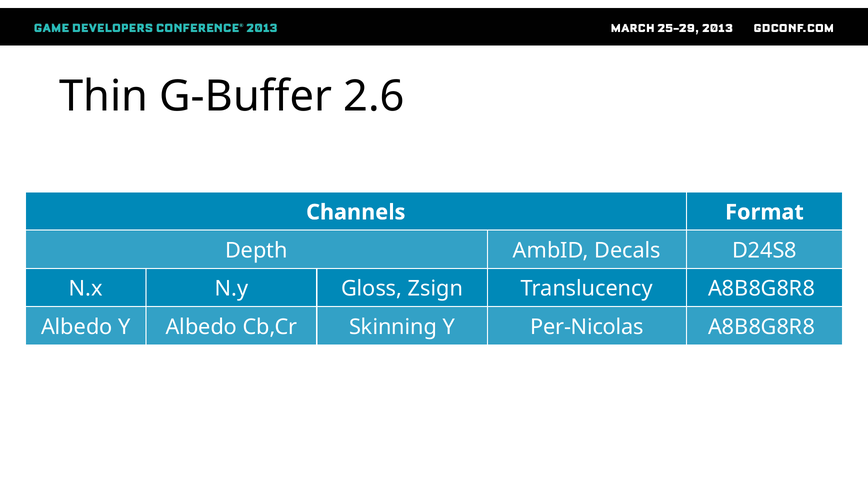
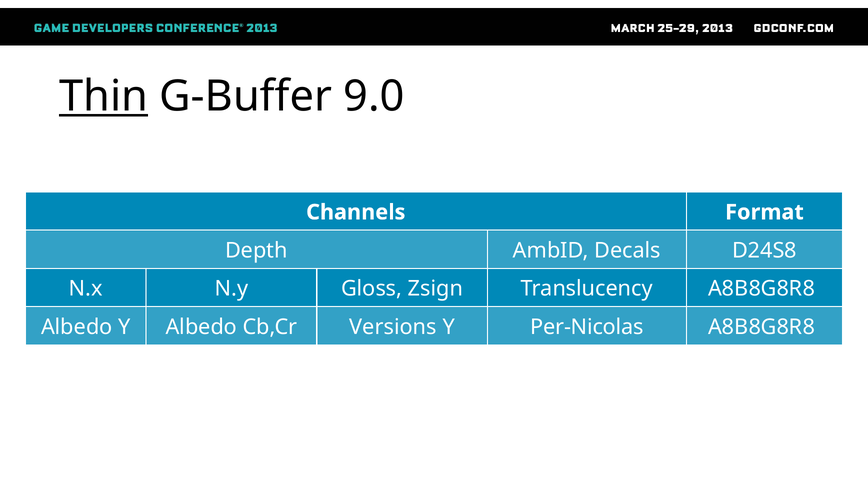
Thin underline: none -> present (104, 97)
2.6: 2.6 -> 9.0 (374, 97)
Skinning: Skinning -> Versions (393, 327)
